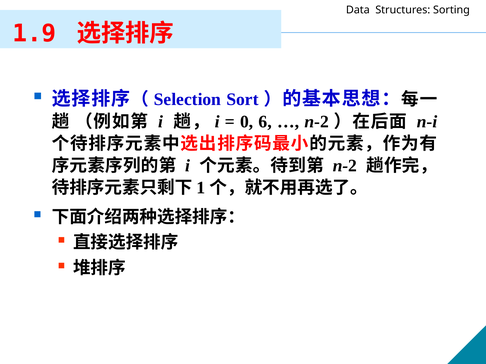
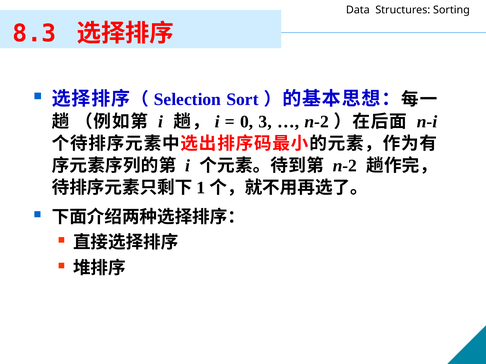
1.9: 1.9 -> 8.3 (34, 33)
6: 6 -> 3 (265, 122)
